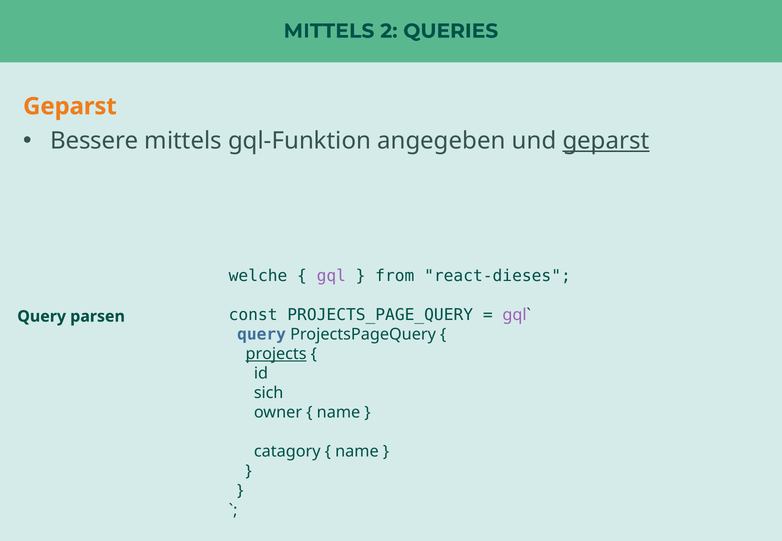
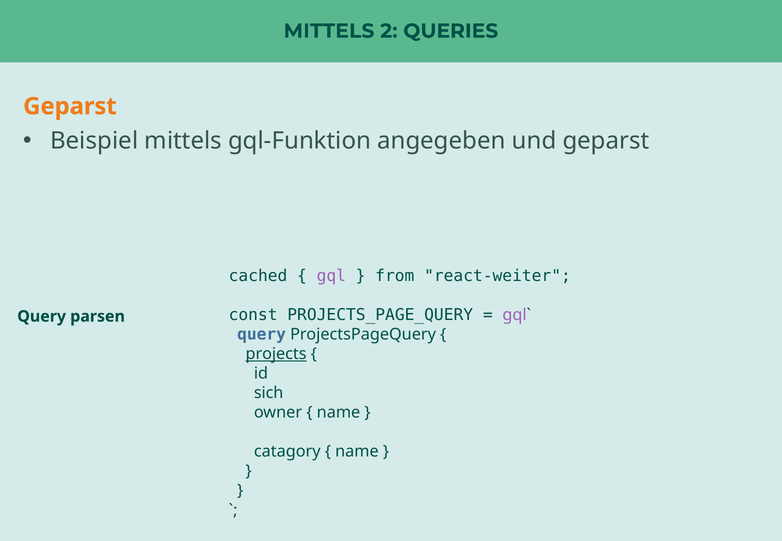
Bessere: Bessere -> Beispiel (94, 141)
geparst underline: present -> none (606, 141)
welche: welche -> cached (258, 276)
react-dieses: react-dieses -> react-weiter (497, 276)
